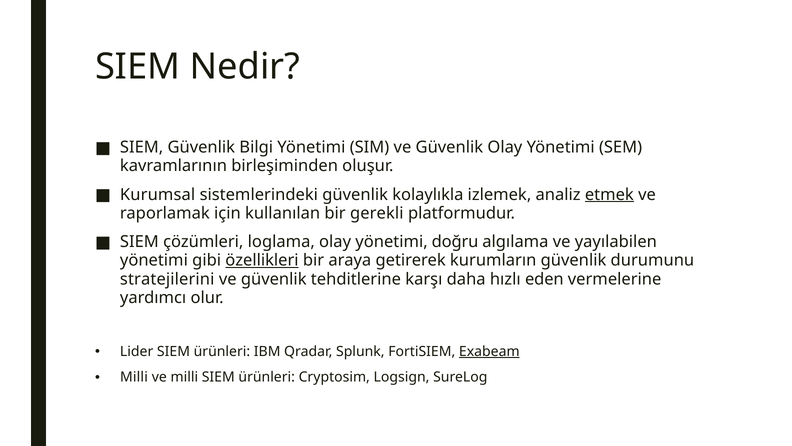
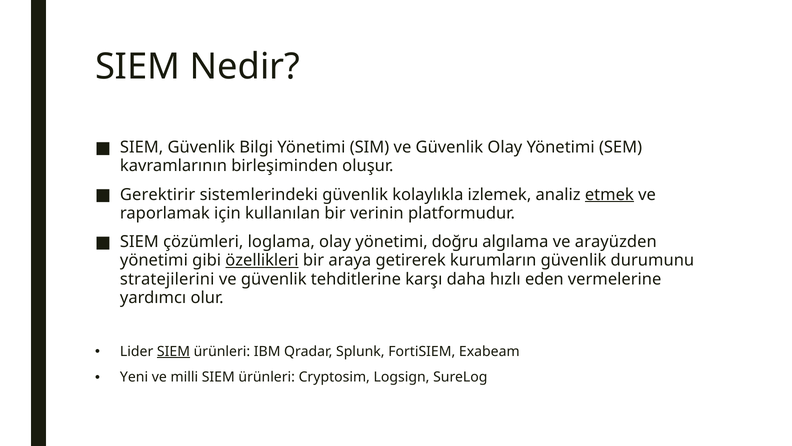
Kurumsal: Kurumsal -> Gerektirir (158, 194)
gerekli: gerekli -> verinin (377, 213)
yayılabilen: yayılabilen -> arayüzden (616, 242)
SIEM underline: none -> present (173, 351)
Exabeam underline: present -> none (489, 351)
Milli: Milli -> Yeni (134, 377)
